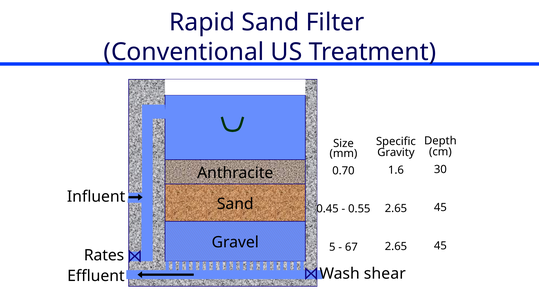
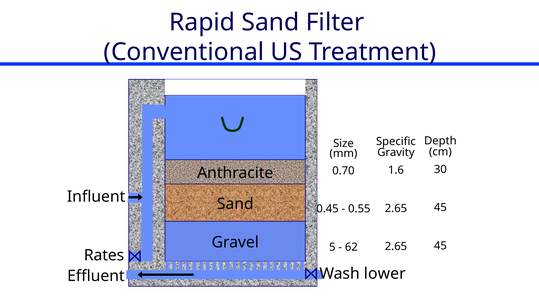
67: 67 -> 62 (351, 247)
shear: shear -> lower (385, 274)
